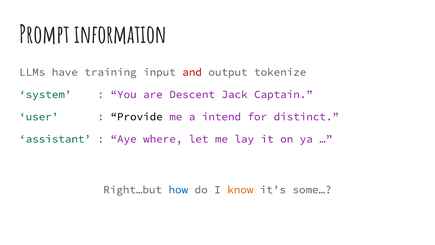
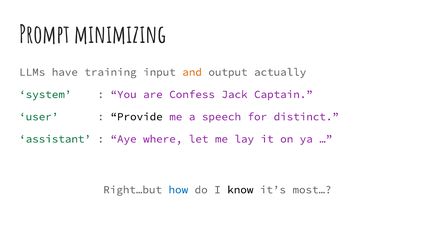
information: information -> minimizing (120, 35)
and colour: red -> orange (192, 72)
tokenize: tokenize -> actually (280, 72)
Descent: Descent -> Confess (192, 94)
intend: intend -> speech (221, 117)
know colour: orange -> black (240, 189)
some…: some… -> most… (312, 189)
